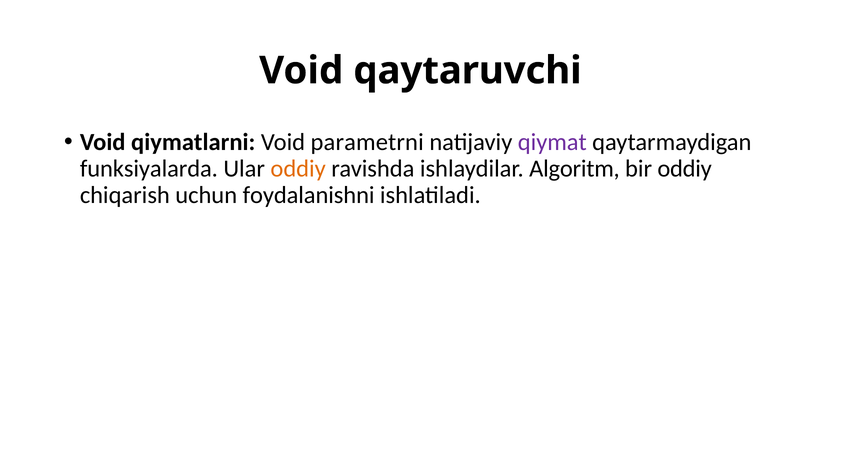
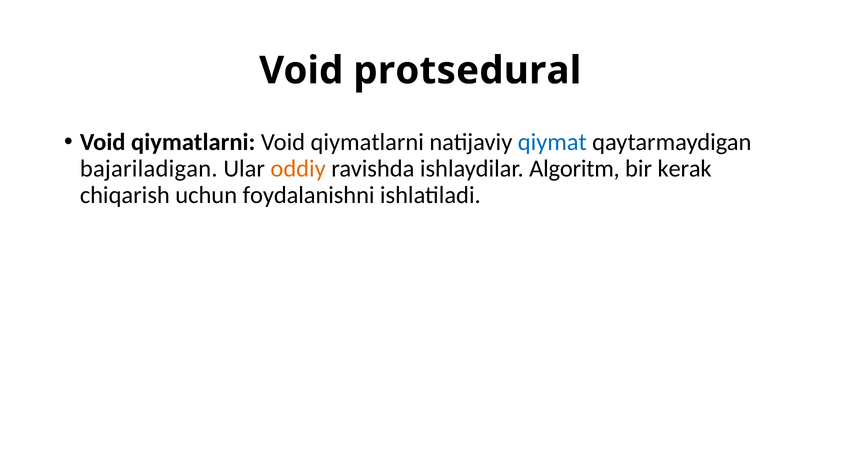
qaytaruvchi: qaytaruvchi -> protsedural (467, 71)
parametrni: parametrni -> qiymatlarni (367, 142)
qiymat colour: purple -> blue (552, 142)
funksiyalarda: funksiyalarda -> bajariladigan (149, 169)
bir oddiy: oddiy -> kerak (685, 169)
